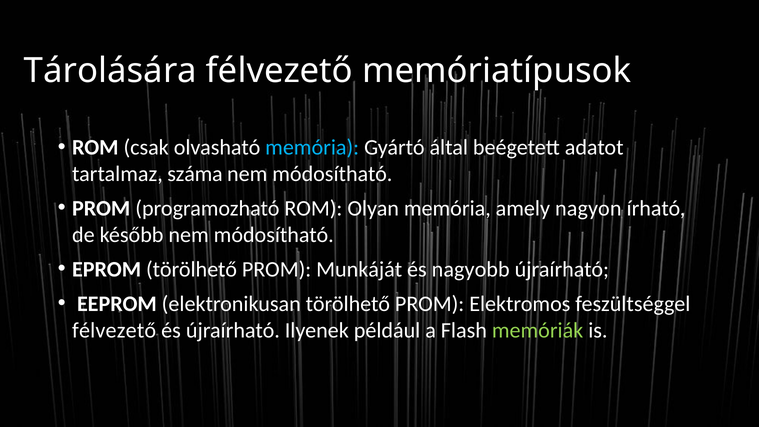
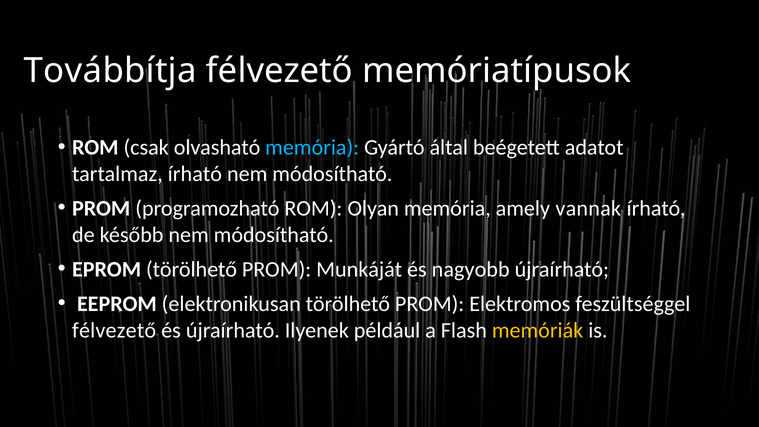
Tárolására: Tárolására -> Továbbítja (110, 71)
tartalmaz száma: száma -> írható (195, 174)
nagyon: nagyon -> vannak (588, 208)
memóriák colour: light green -> yellow (538, 330)
